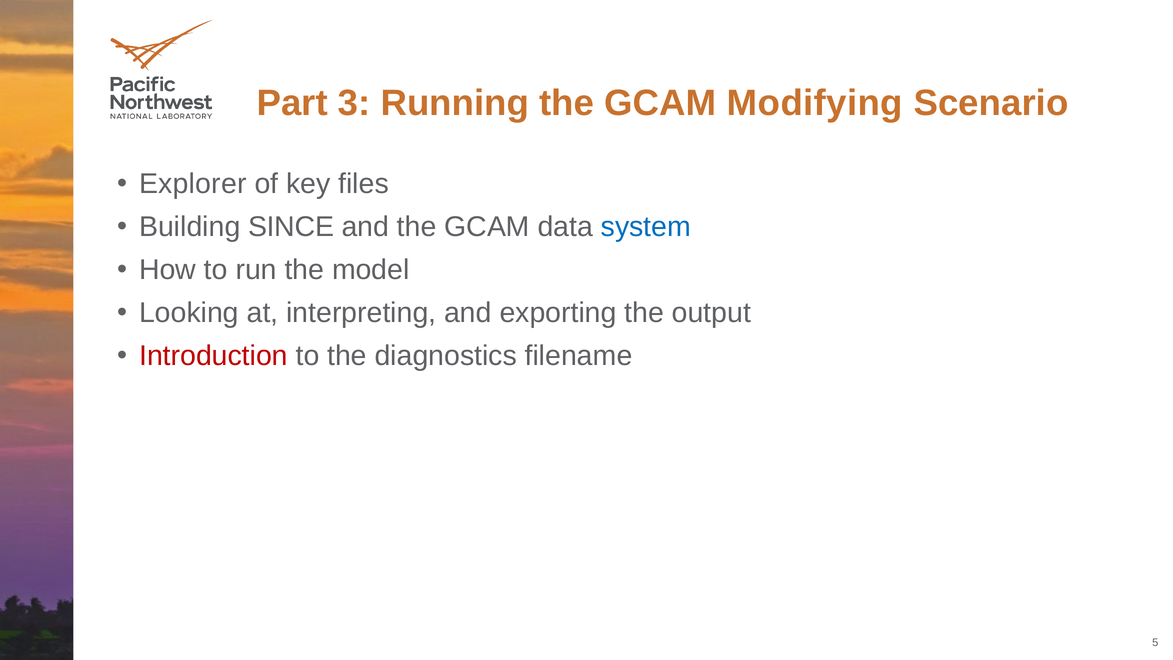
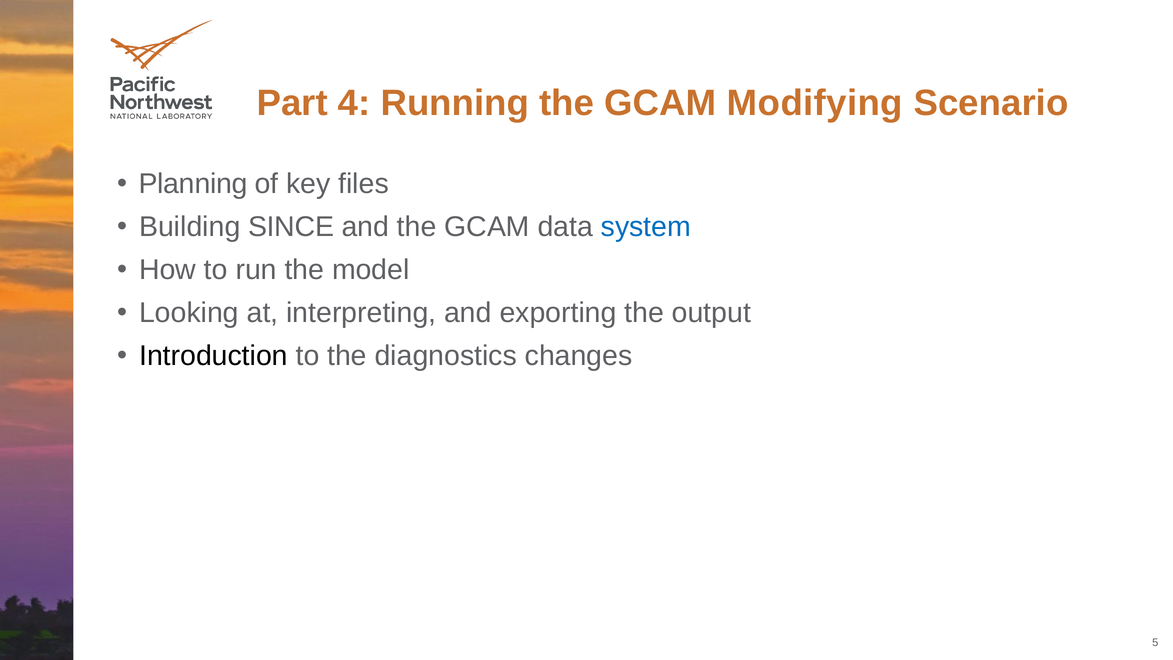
3: 3 -> 4 (354, 103)
Explorer: Explorer -> Planning (193, 184)
Introduction colour: red -> black (213, 356)
filename: filename -> changes (579, 356)
